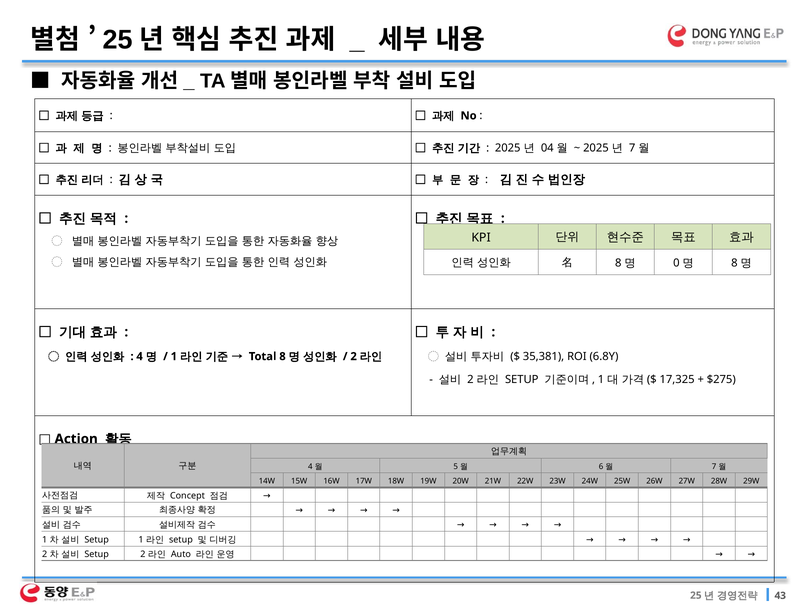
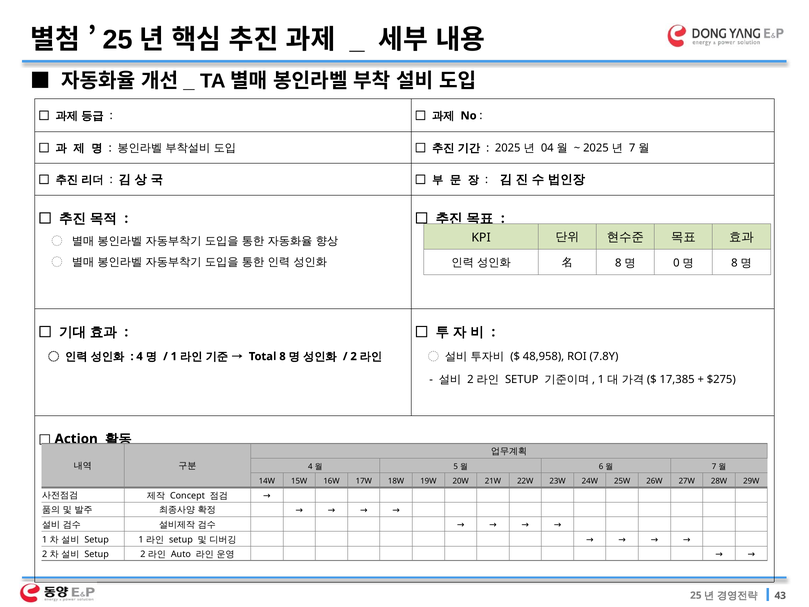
35,381: 35,381 -> 48,958 (544, 356)
6.8Y: 6.8Y -> 7.8Y (604, 356)
17,325: 17,325 -> 17,385 (677, 379)
